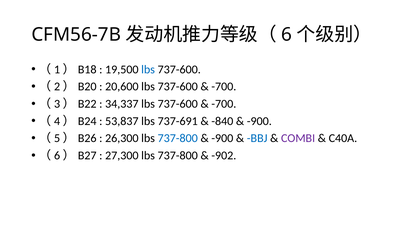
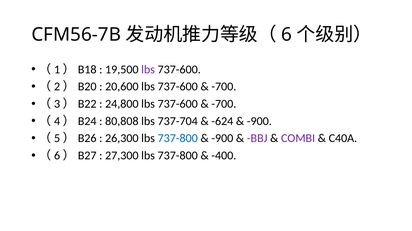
lbs colour: blue -> purple (148, 70)
34,337: 34,337 -> 24,800 (122, 104)
53,837: 53,837 -> 80,808 (122, 121)
737-691: 737-691 -> 737-704 (178, 121)
-840: -840 -> -624 (222, 121)
BBJ colour: blue -> purple (257, 139)
-902: -902 -> -400 (224, 156)
